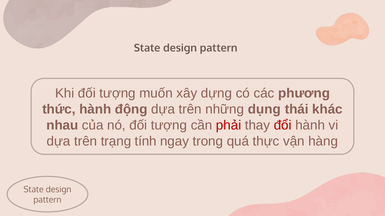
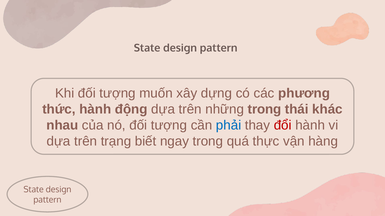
những dụng: dụng -> trong (265, 110)
phải colour: red -> blue (229, 126)
tính: tính -> biết (146, 142)
